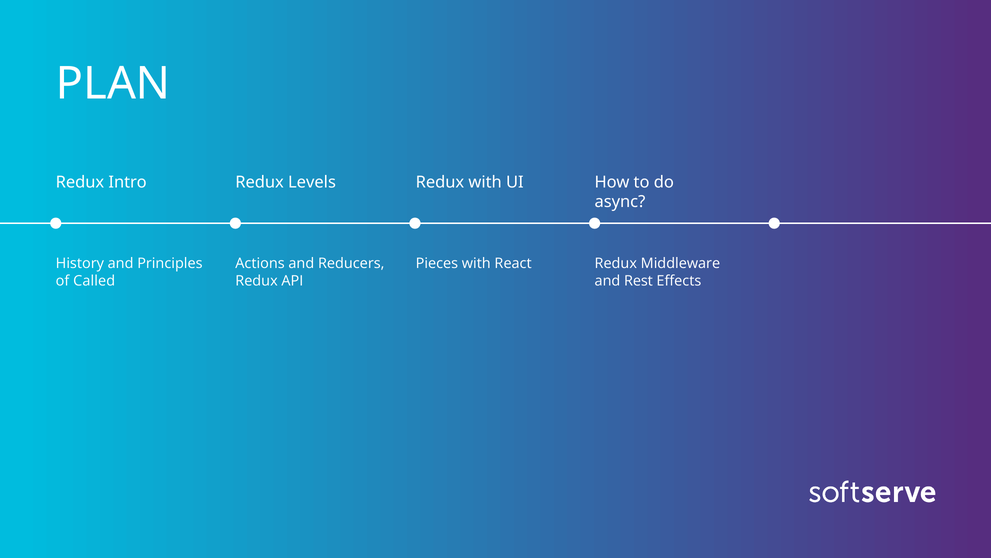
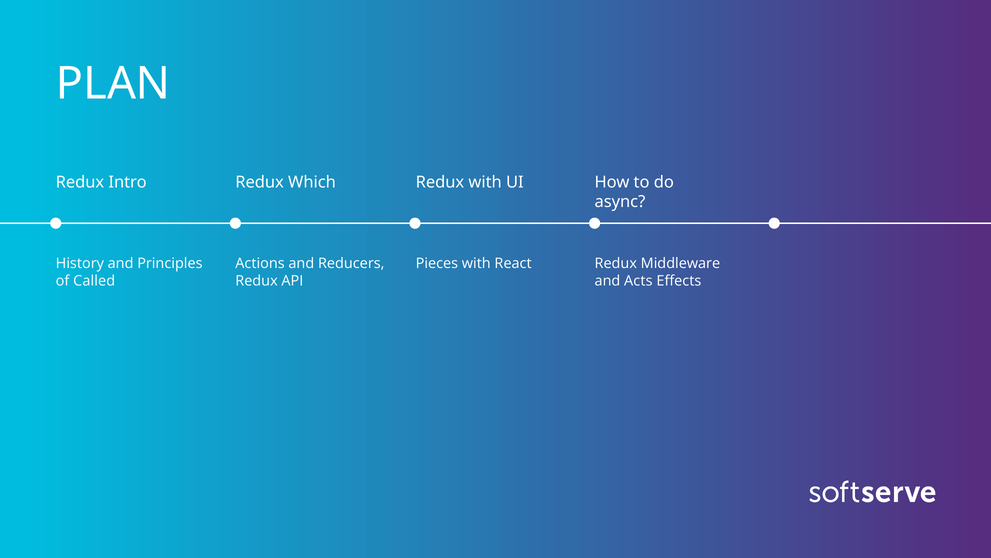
Levels: Levels -> Which (312, 182)
Rest: Rest -> Acts (638, 281)
